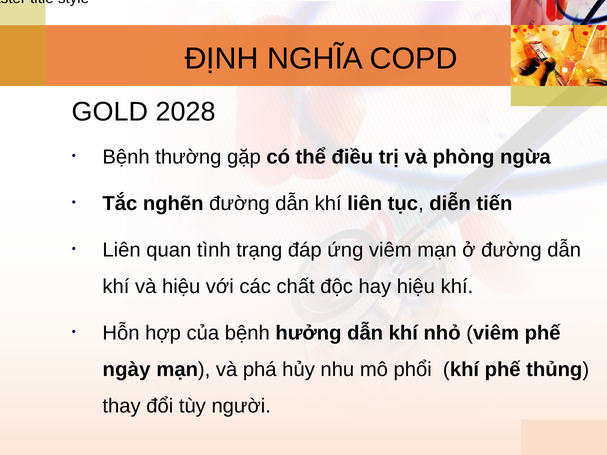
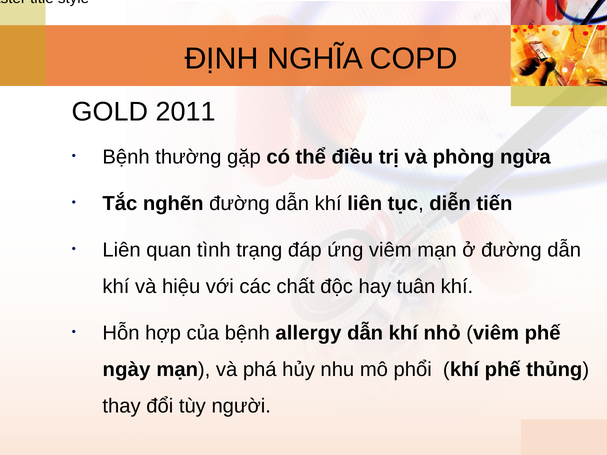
2028: 2028 -> 2011 (186, 112)
hay hiệu: hiệu -> tuân (416, 287)
hưởng: hưởng -> allergy (308, 333)
